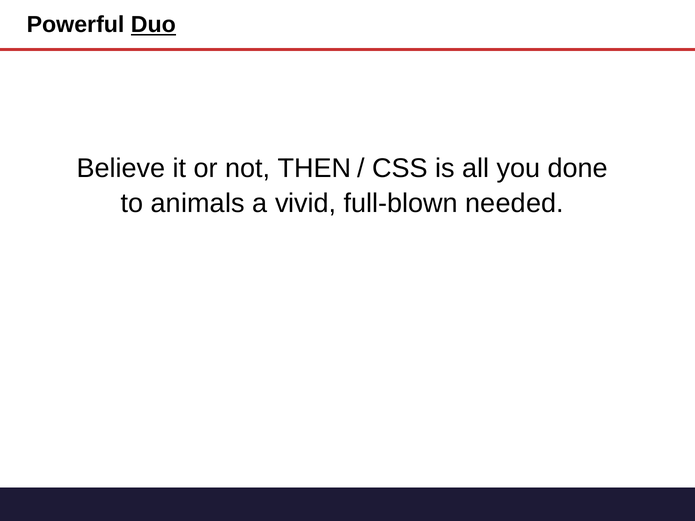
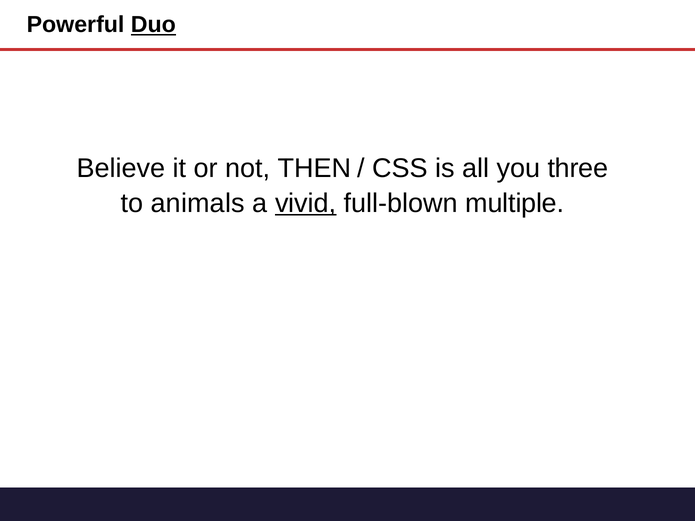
done: done -> three (578, 168)
vivid underline: none -> present (306, 203)
needed: needed -> multiple (515, 203)
